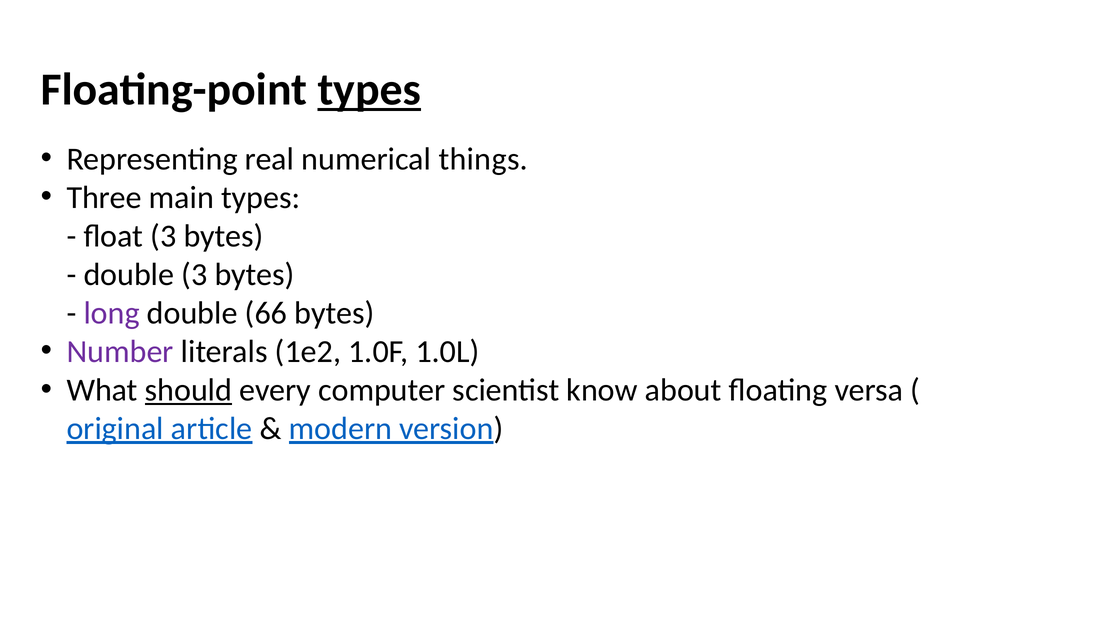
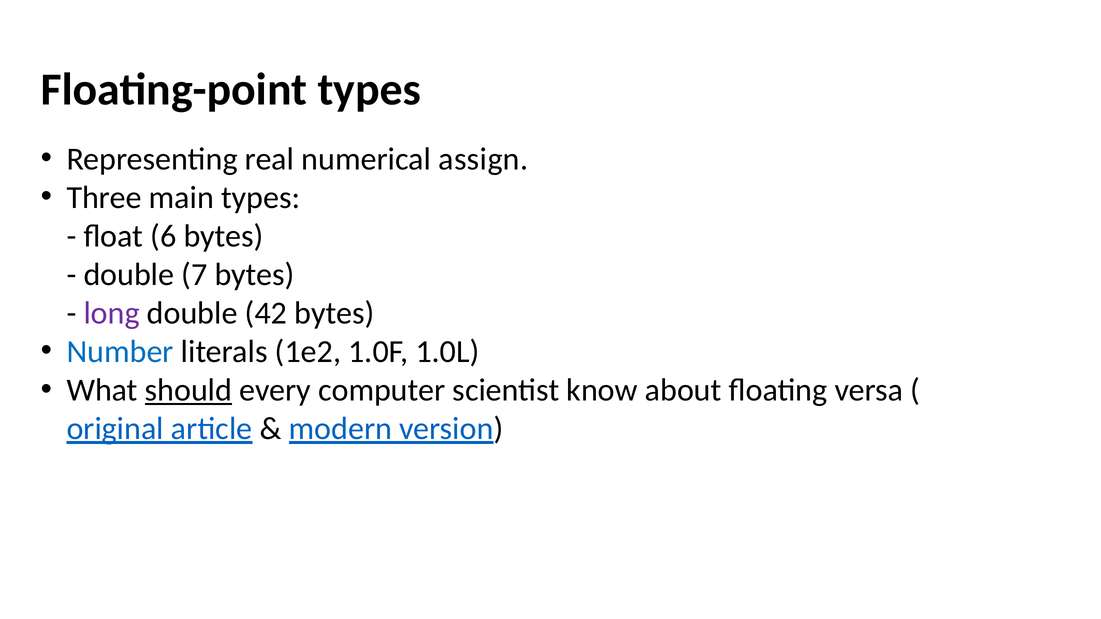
types underline: present -> none (369, 90)
things: things -> assign (483, 159)
float 3: 3 -> 6 (163, 236)
double 3: 3 -> 7 (194, 275)
66: 66 -> 42 (266, 313)
Number colour: purple -> blue (120, 352)
